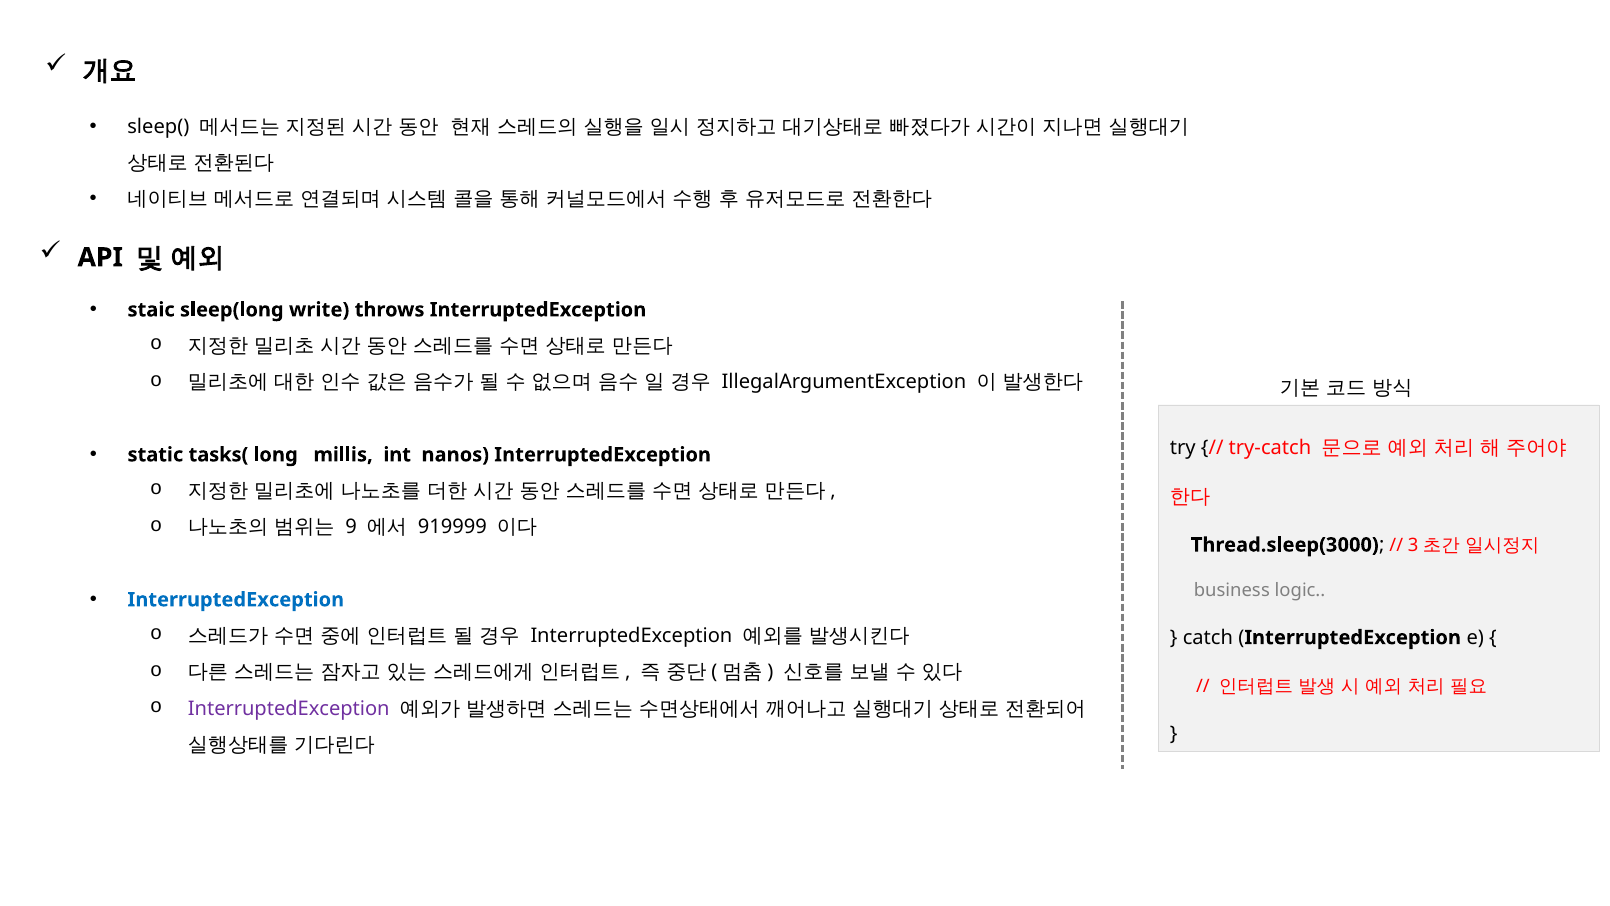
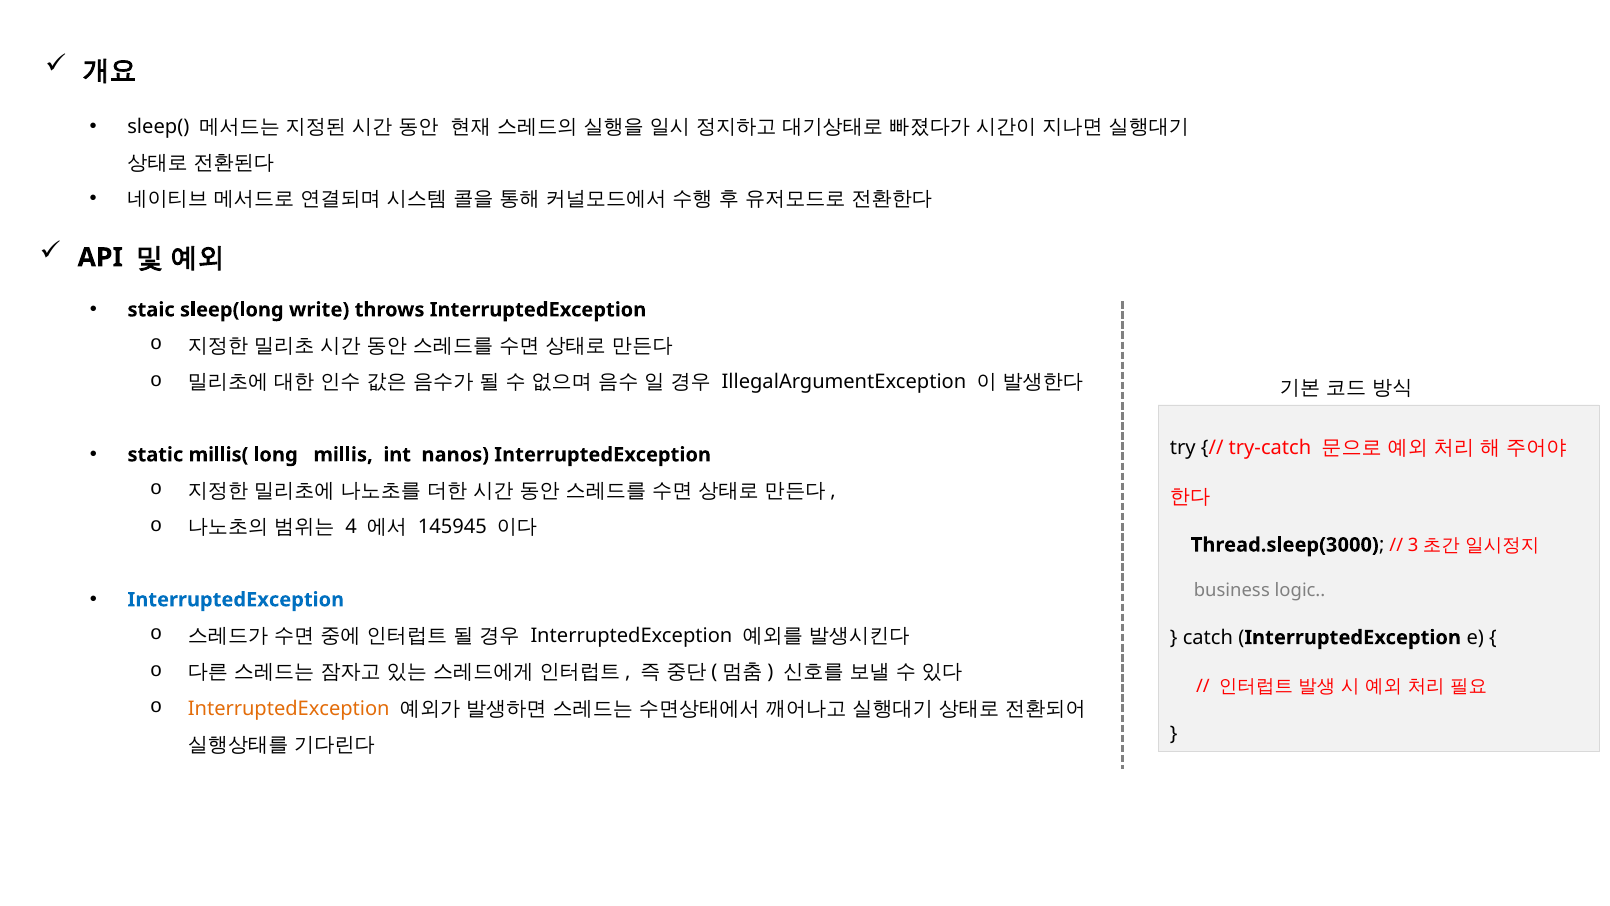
tasks(: tasks( -> millis( (218, 455)
9: 9 -> 4 (351, 527)
919999: 919999 -> 145945 (452, 527)
InterruptedException colour: purple -> orange (289, 708)
